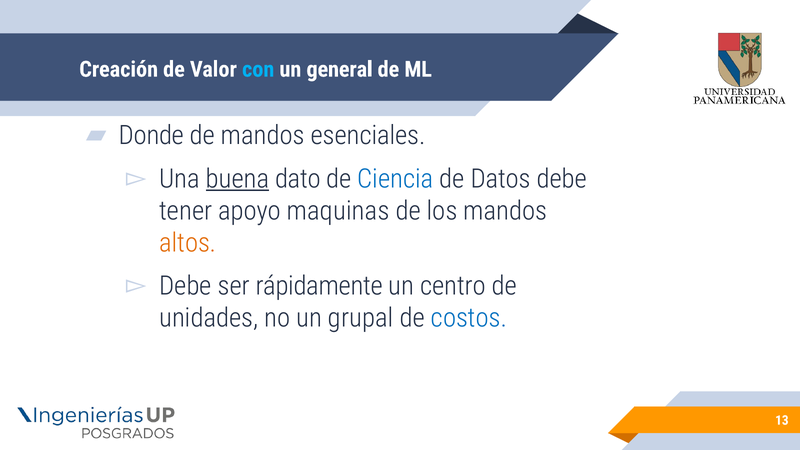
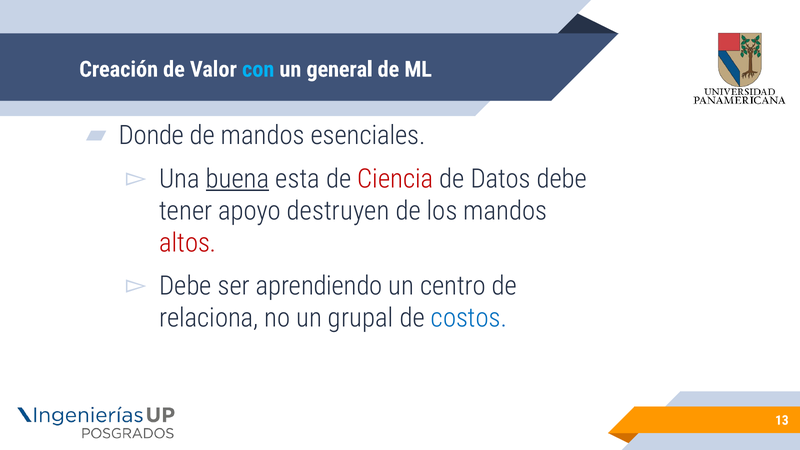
dato: dato -> esta (298, 179)
Ciencia colour: blue -> red (395, 179)
maquinas: maquinas -> destruyen (338, 211)
altos colour: orange -> red (188, 243)
rápidamente: rápidamente -> aprendiendo (319, 286)
unidades: unidades -> relaciona (209, 318)
